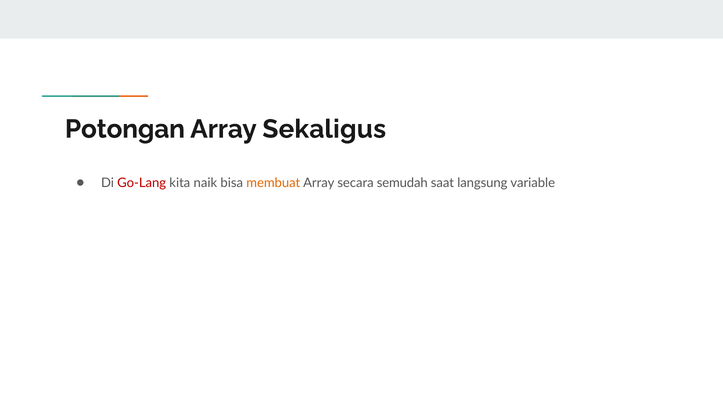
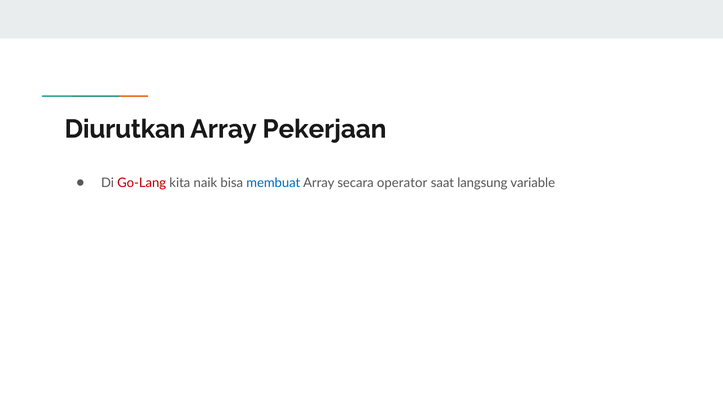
Potongan: Potongan -> Diurutkan (125, 129)
Sekaligus: Sekaligus -> Pekerjaan (324, 129)
membuat colour: orange -> blue (273, 183)
semudah: semudah -> operator (402, 183)
